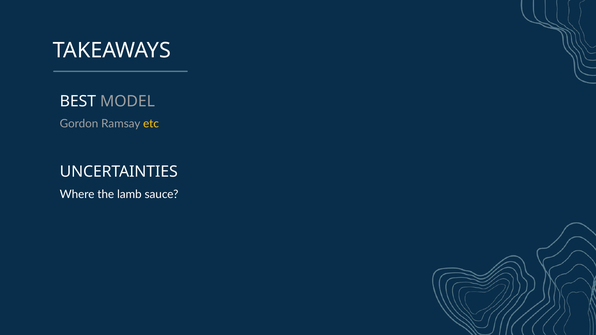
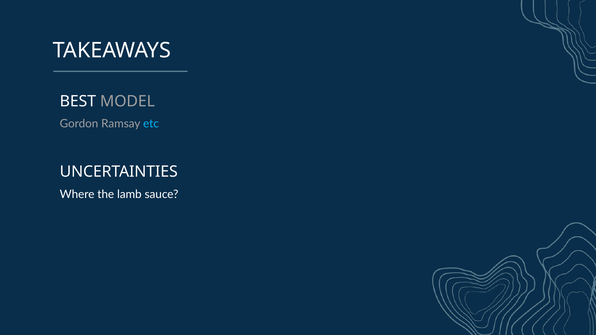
etc colour: yellow -> light blue (151, 124)
